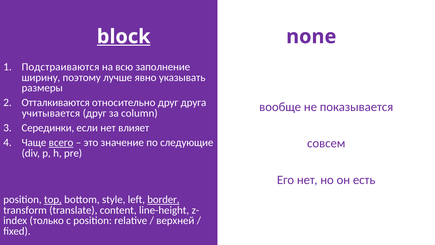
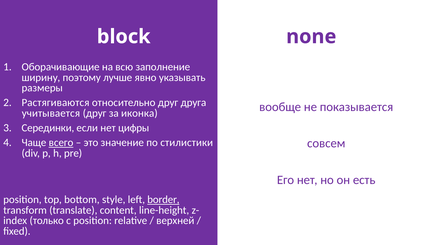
block underline: present -> none (124, 37)
Подстраиваются: Подстраиваются -> Оборачивающие (61, 67)
Отталкиваются: Отталкиваются -> Растягиваются (56, 103)
column: column -> иконка (139, 113)
влияет: влияет -> цифры (134, 128)
следующие: следующие -> стилистики (187, 142)
top underline: present -> none (53, 199)
